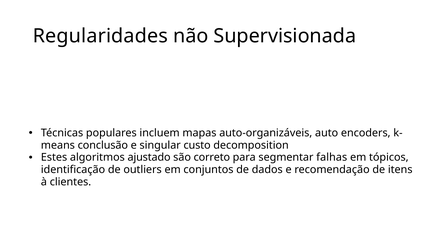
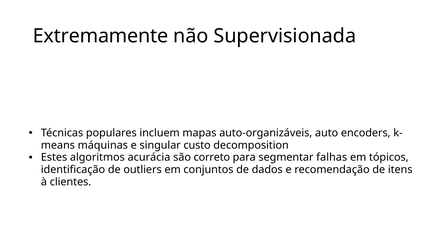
Regularidades: Regularidades -> Extremamente (101, 36)
conclusão: conclusão -> máquinas (103, 145)
ajustado: ajustado -> acurácia (149, 158)
